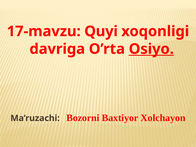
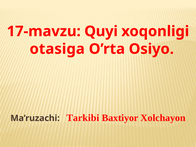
davriga: davriga -> otasiga (57, 49)
Osiyo underline: present -> none (151, 49)
Bozorni: Bozorni -> Tarkibi (83, 118)
